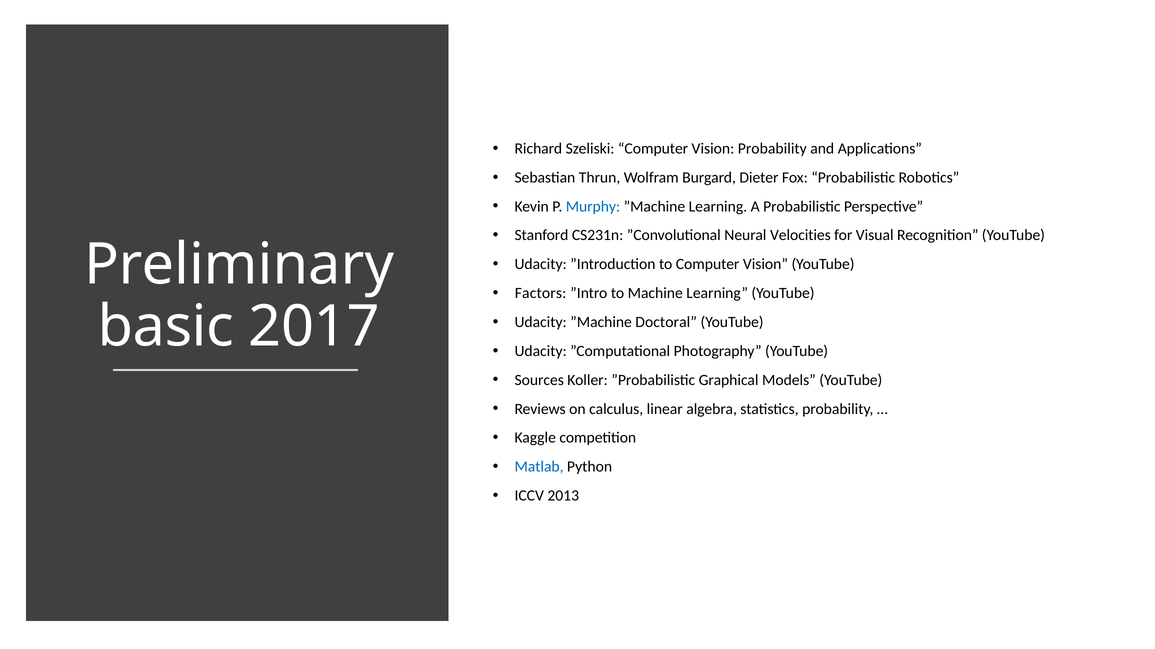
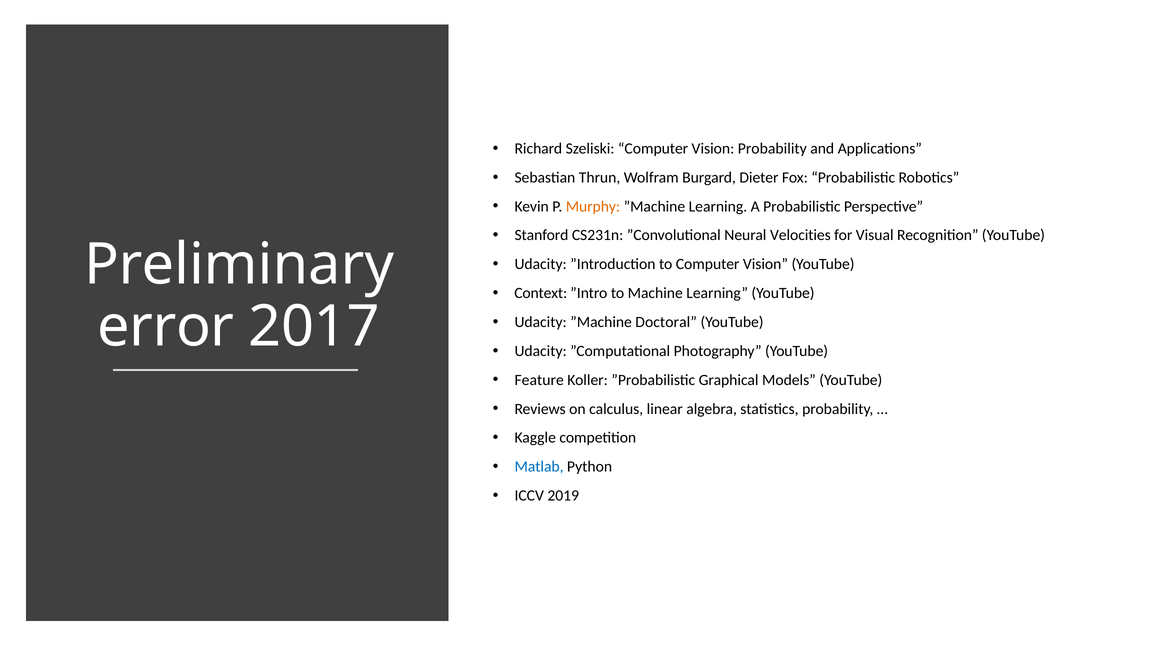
Murphy colour: blue -> orange (593, 207)
Factors: Factors -> Context (541, 293)
basic: basic -> error (166, 327)
Sources: Sources -> Feature (539, 380)
2013: 2013 -> 2019 (563, 496)
